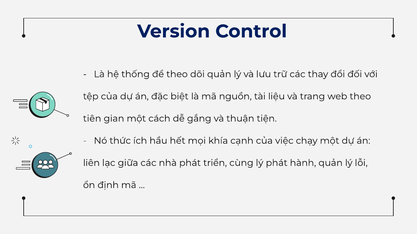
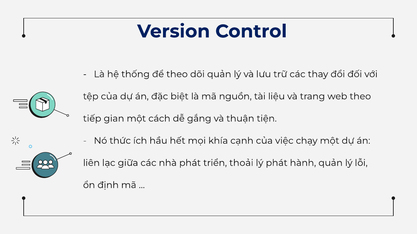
tiên: tiên -> tiếp (92, 119)
cùng: cùng -> thoải (241, 163)
